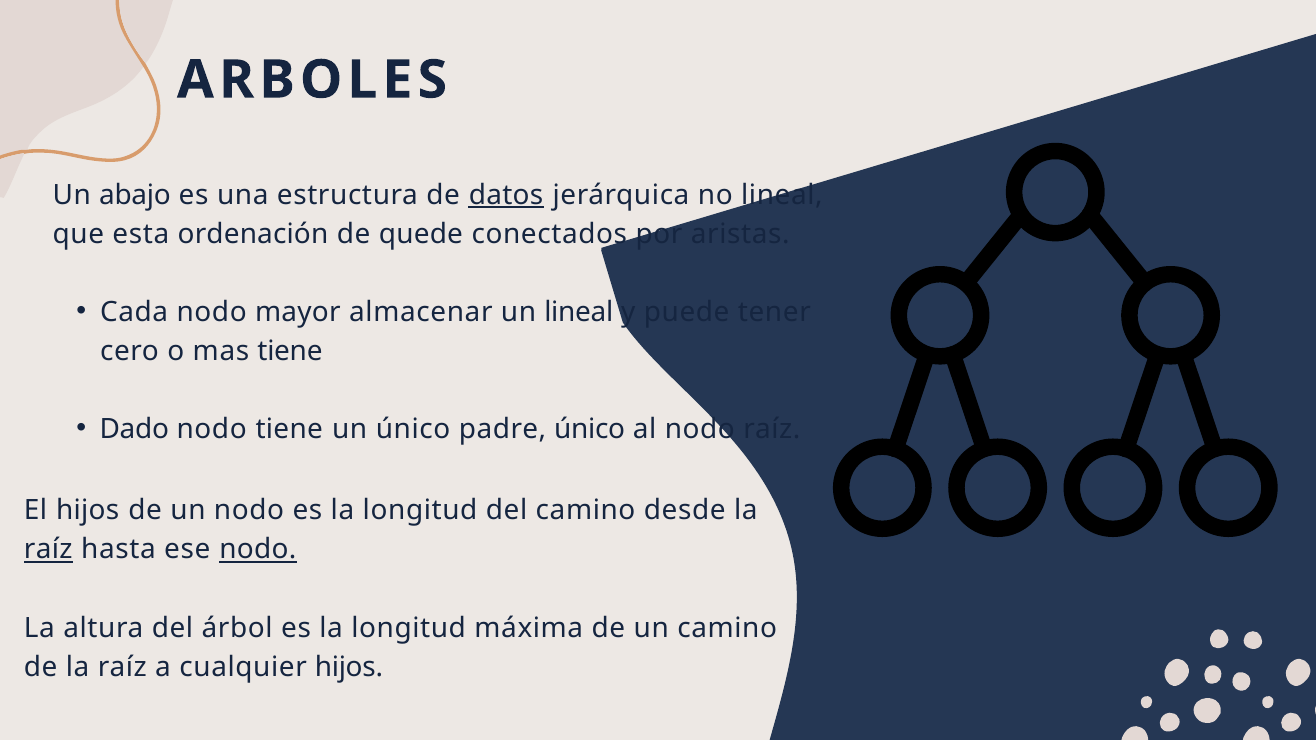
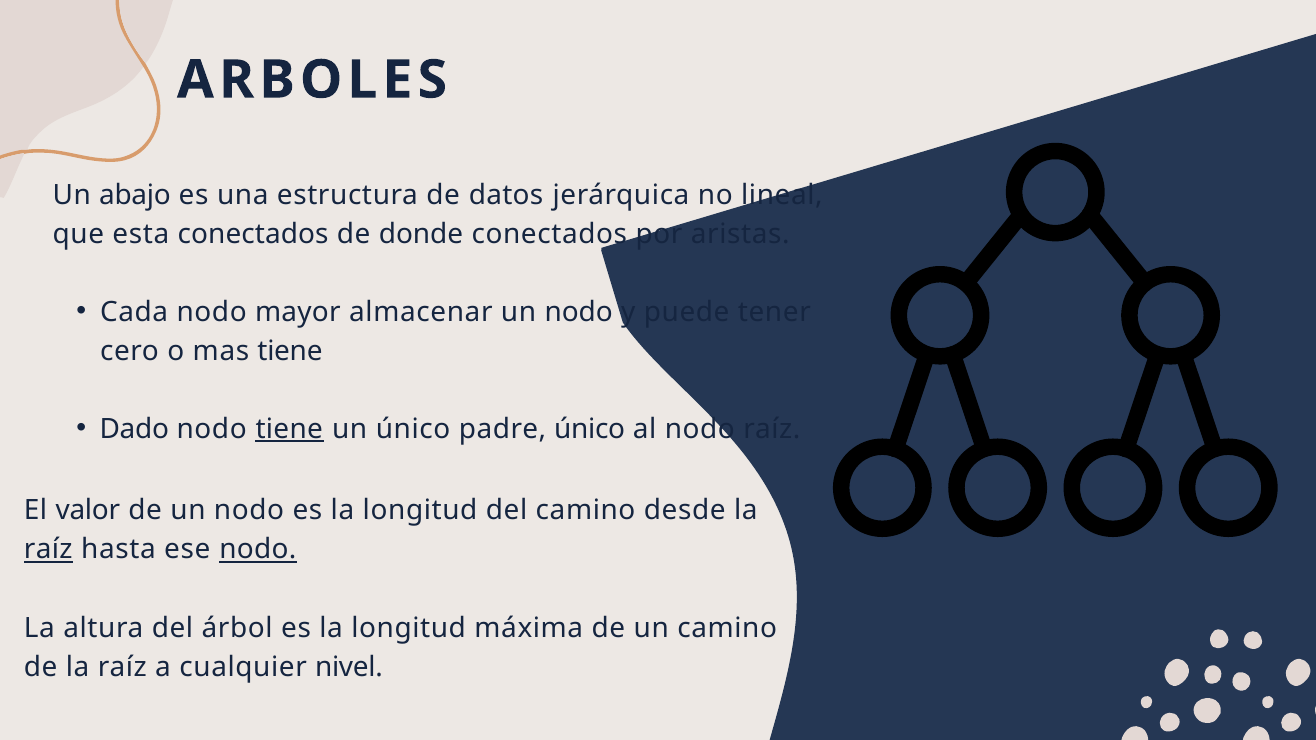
datos underline: present -> none (506, 195)
esta ordenación: ordenación -> conectados (253, 234)
quede: quede -> donde (421, 234)
almacenar un lineal: lineal -> nodo (579, 312)
tiene underline: none -> present (289, 429)
El hijos: hijos -> valor (88, 511)
cualquier hijos: hijos -> nivel (349, 667)
